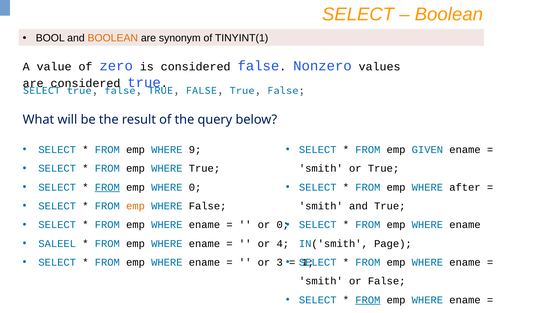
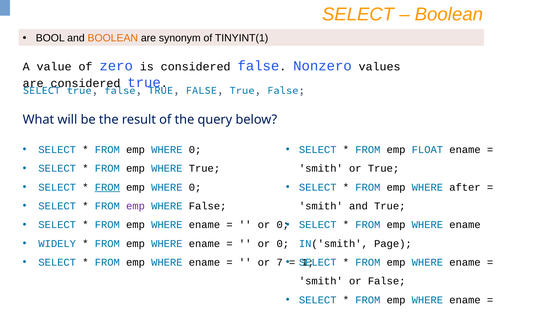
9: 9 -> 0 (195, 150)
GIVEN: GIVEN -> FLOAT (427, 150)
emp colour: orange -> purple (136, 206)
SALEEL: SALEEL -> WIDELY (57, 244)
4: 4 -> 0 (283, 244)
3: 3 -> 7 (280, 263)
FROM underline: present -> none (368, 300)
